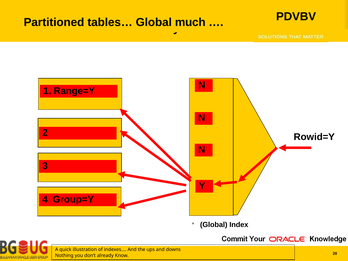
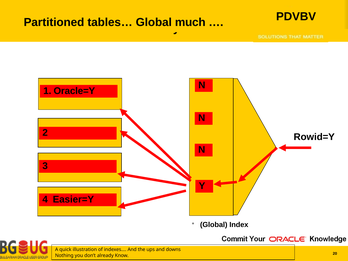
Range=Y: Range=Y -> Oracle=Y (74, 91)
Group=Y: Group=Y -> Easier=Y (73, 199)
